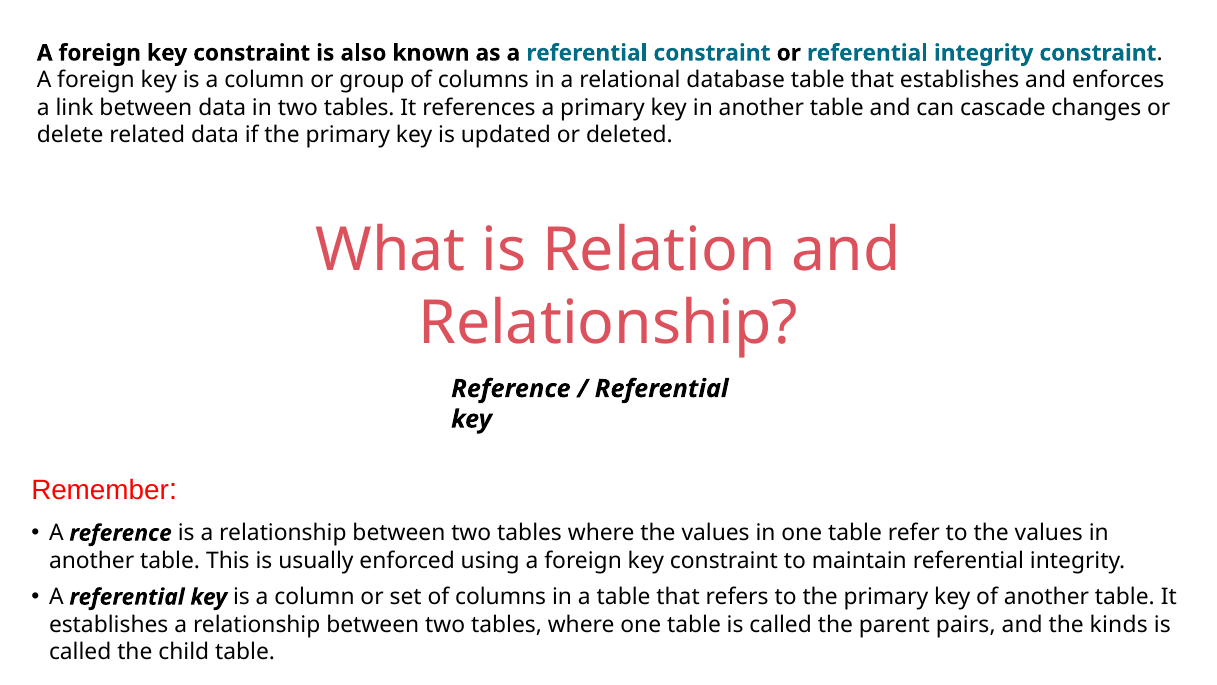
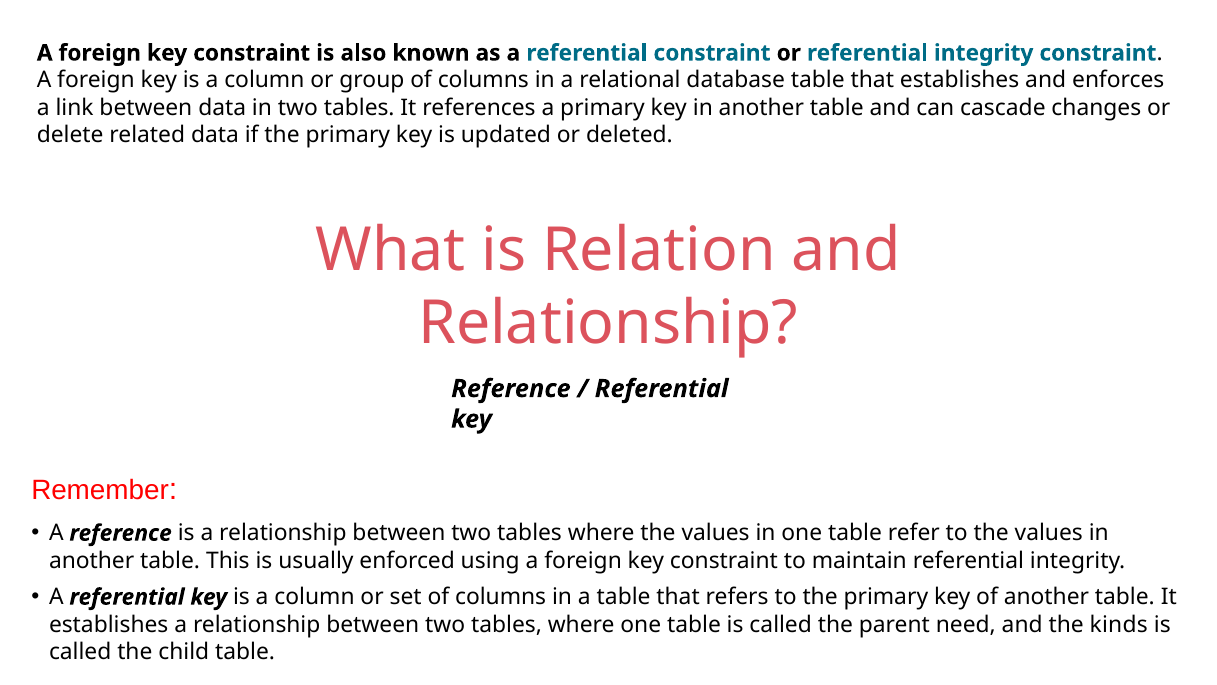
pairs: pairs -> need (966, 624)
